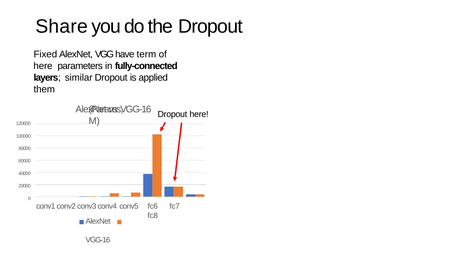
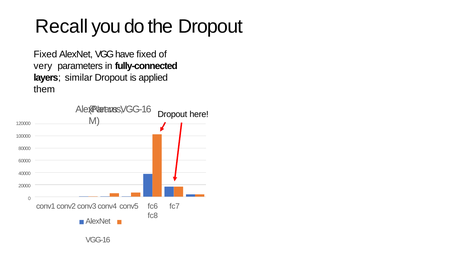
Share: Share -> Recall (62, 26)
have term: term -> fixed (146, 54)
here: here -> very (43, 66)
